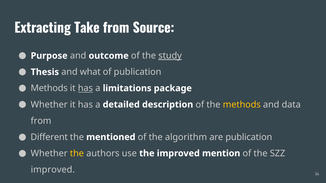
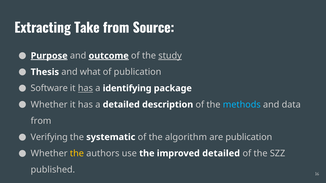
Purpose underline: none -> present (49, 56)
outcome underline: none -> present (109, 56)
Methods: Methods -> Software (49, 88)
limitations: limitations -> identifying (127, 88)
methods colour: yellow -> light blue (242, 105)
Different: Different -> Verifying (49, 137)
mentioned: mentioned -> systematic (111, 137)
improved mention: mention -> detailed (221, 154)
improved: improved -> published (53, 170)
